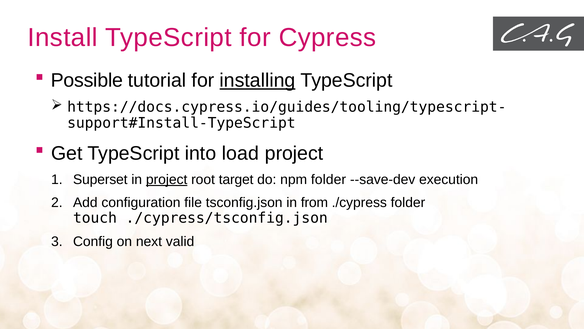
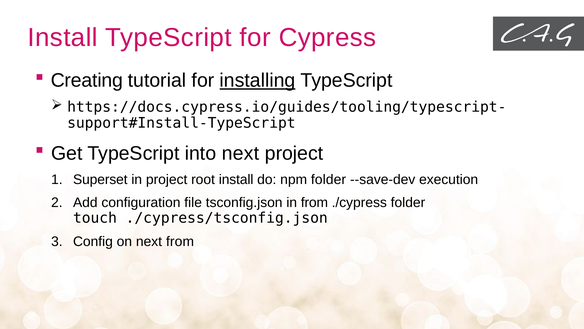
Possible: Possible -> Creating (87, 80)
into load: load -> next (240, 153)
project underline: present -> none (167, 179)
root target: target -> install (236, 179)
next valid: valid -> from (180, 241)
